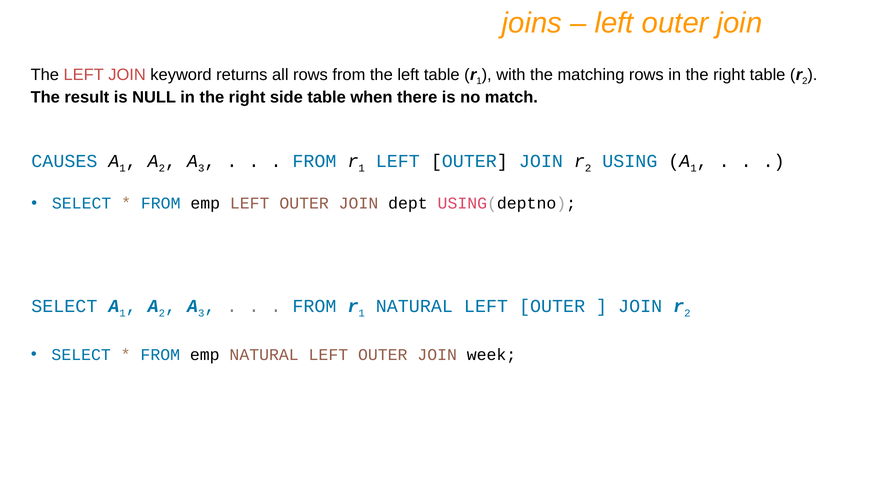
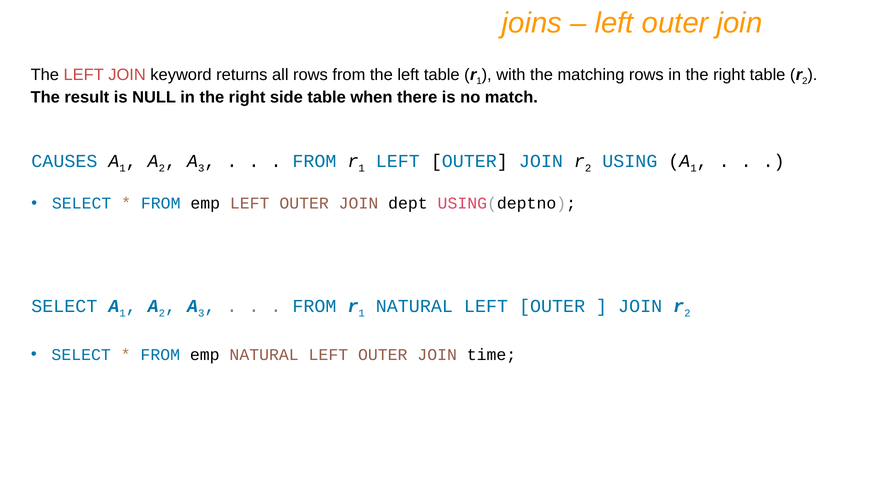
week: week -> time (492, 355)
